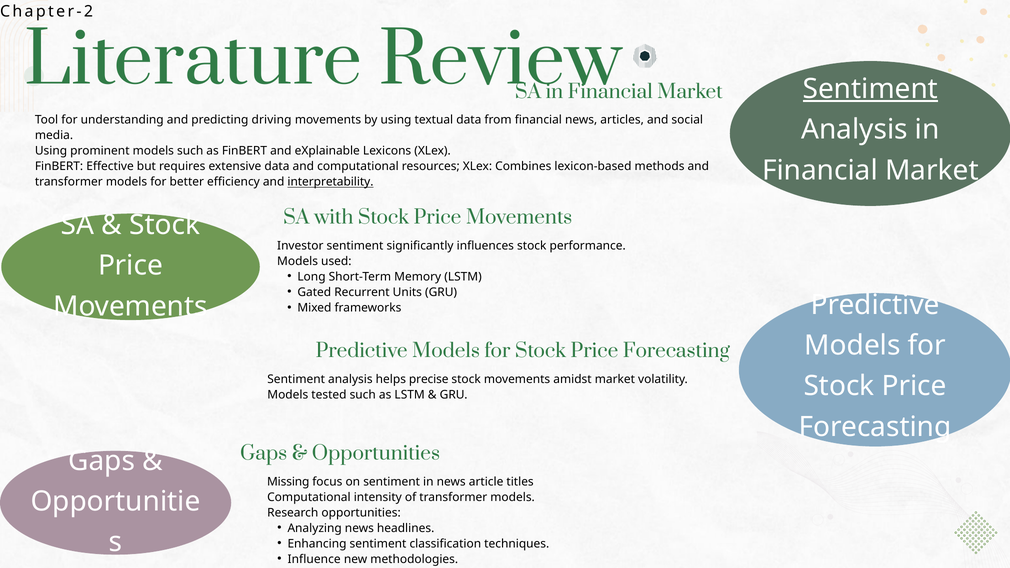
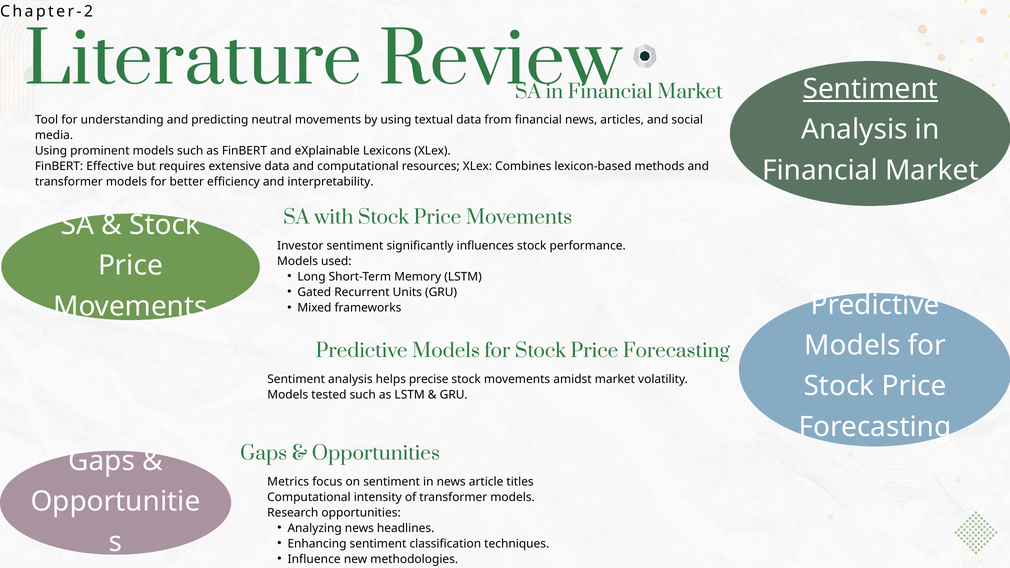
driving: driving -> neutral (272, 120)
interpretability underline: present -> none (330, 182)
Missing: Missing -> Metrics (288, 482)
